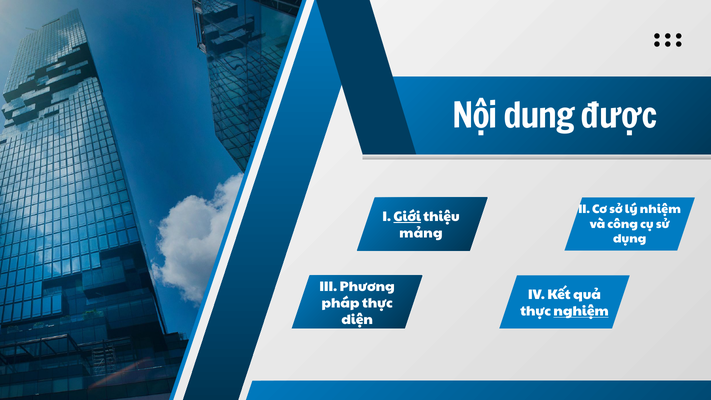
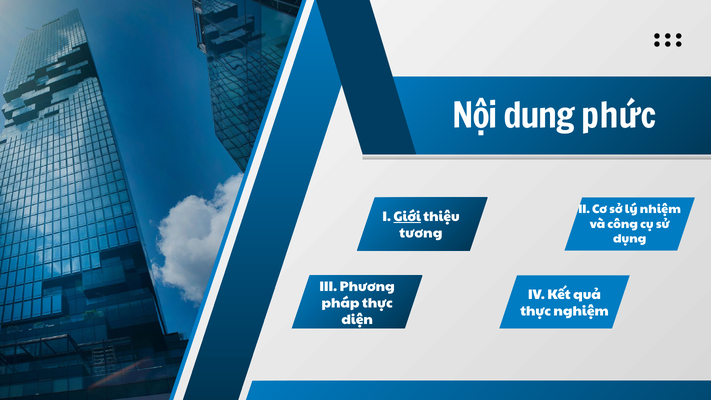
được: được -> phức (619, 116)
mảng: mảng -> tương (421, 233)
nghiệm underline: present -> none (581, 311)
